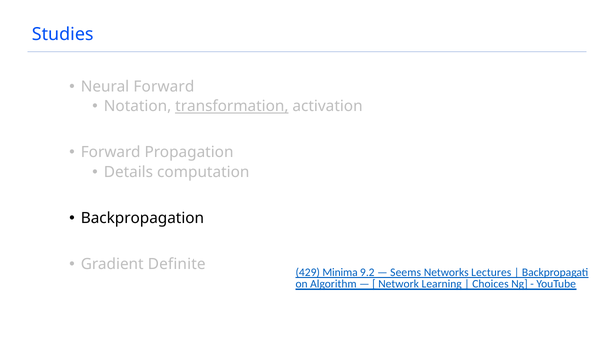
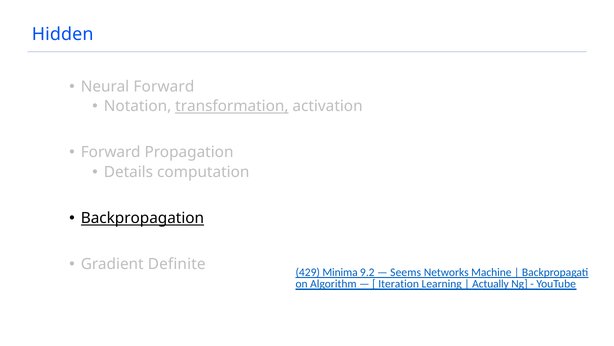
Studies: Studies -> Hidden (63, 34)
Backpropagation underline: none -> present (142, 218)
Lectures: Lectures -> Machine (491, 272)
Network: Network -> Iteration (399, 284)
Choices: Choices -> Actually (491, 284)
